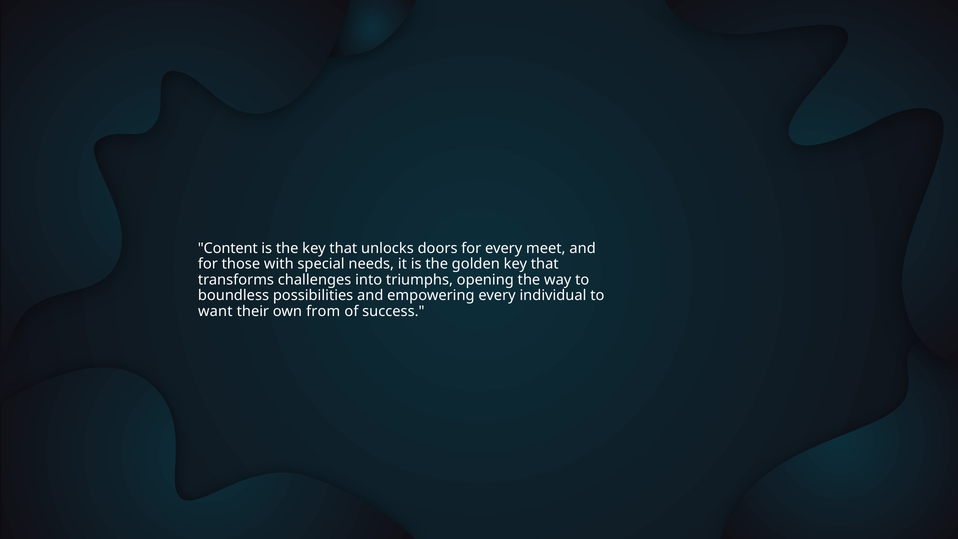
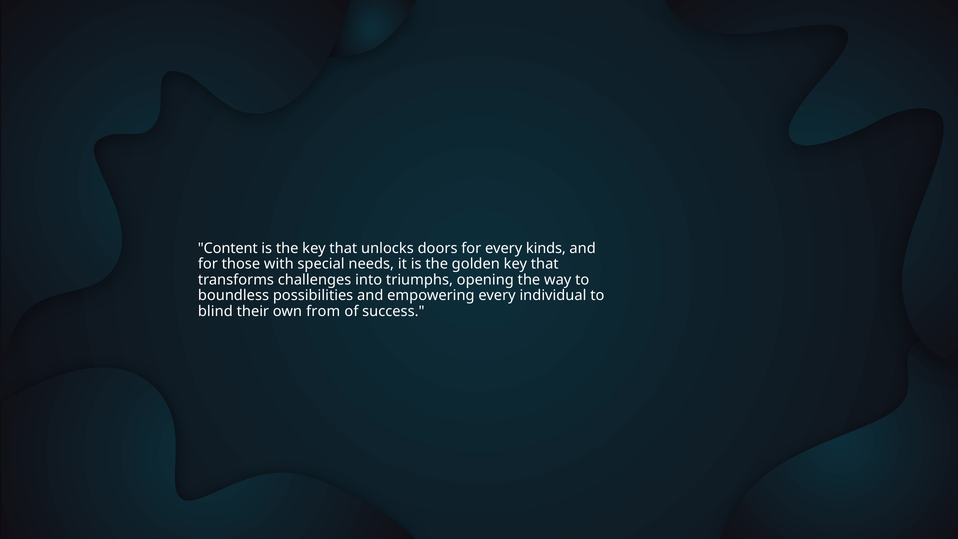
meet: meet -> kinds (546, 248)
want: want -> blind (215, 311)
